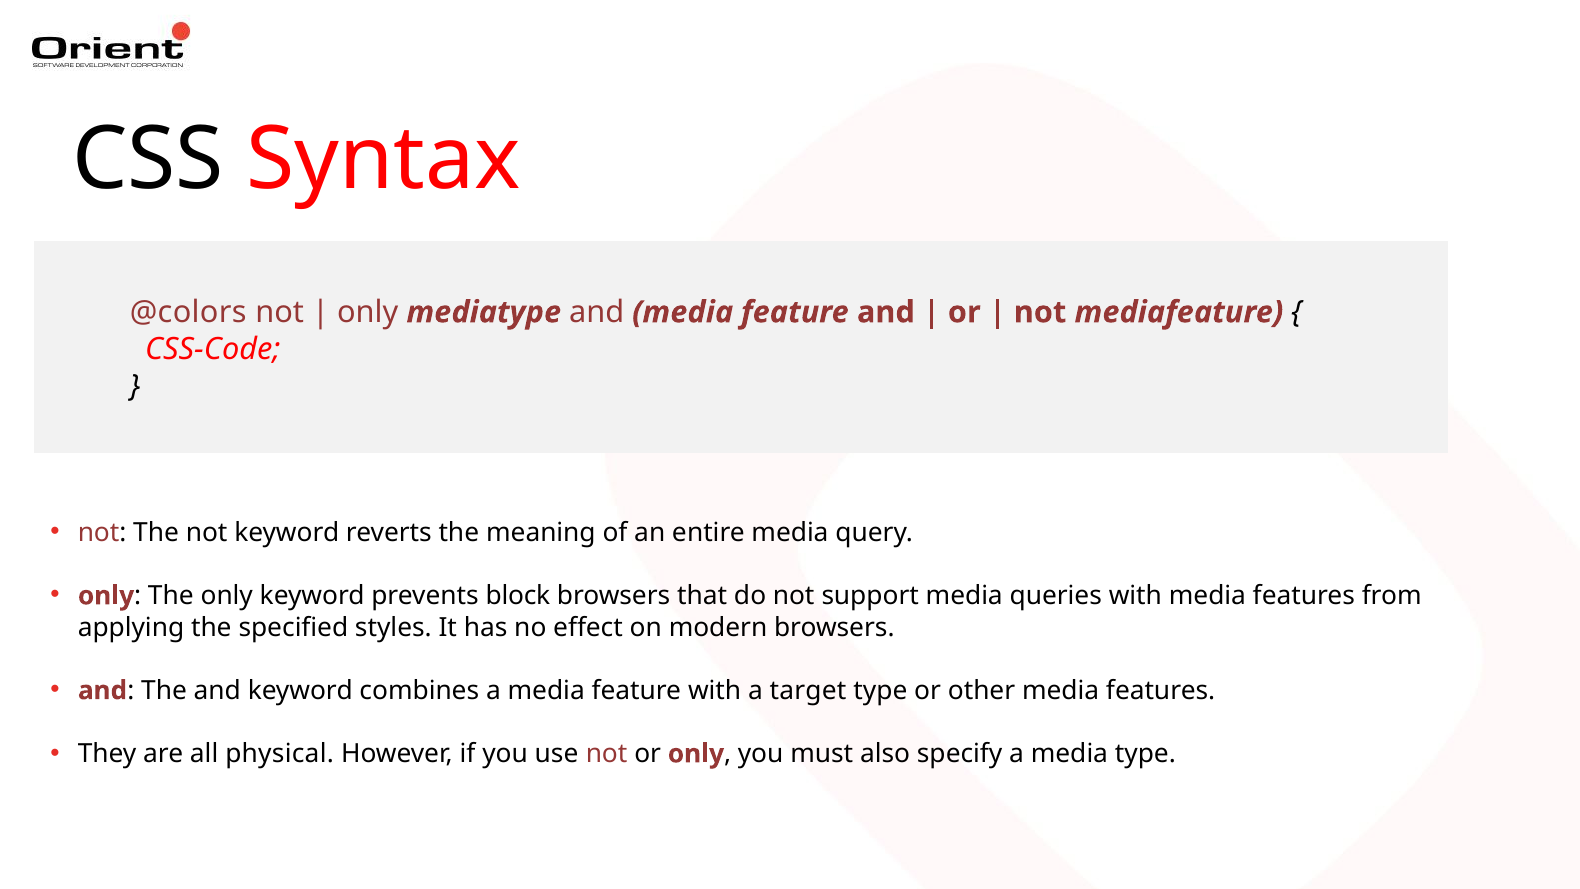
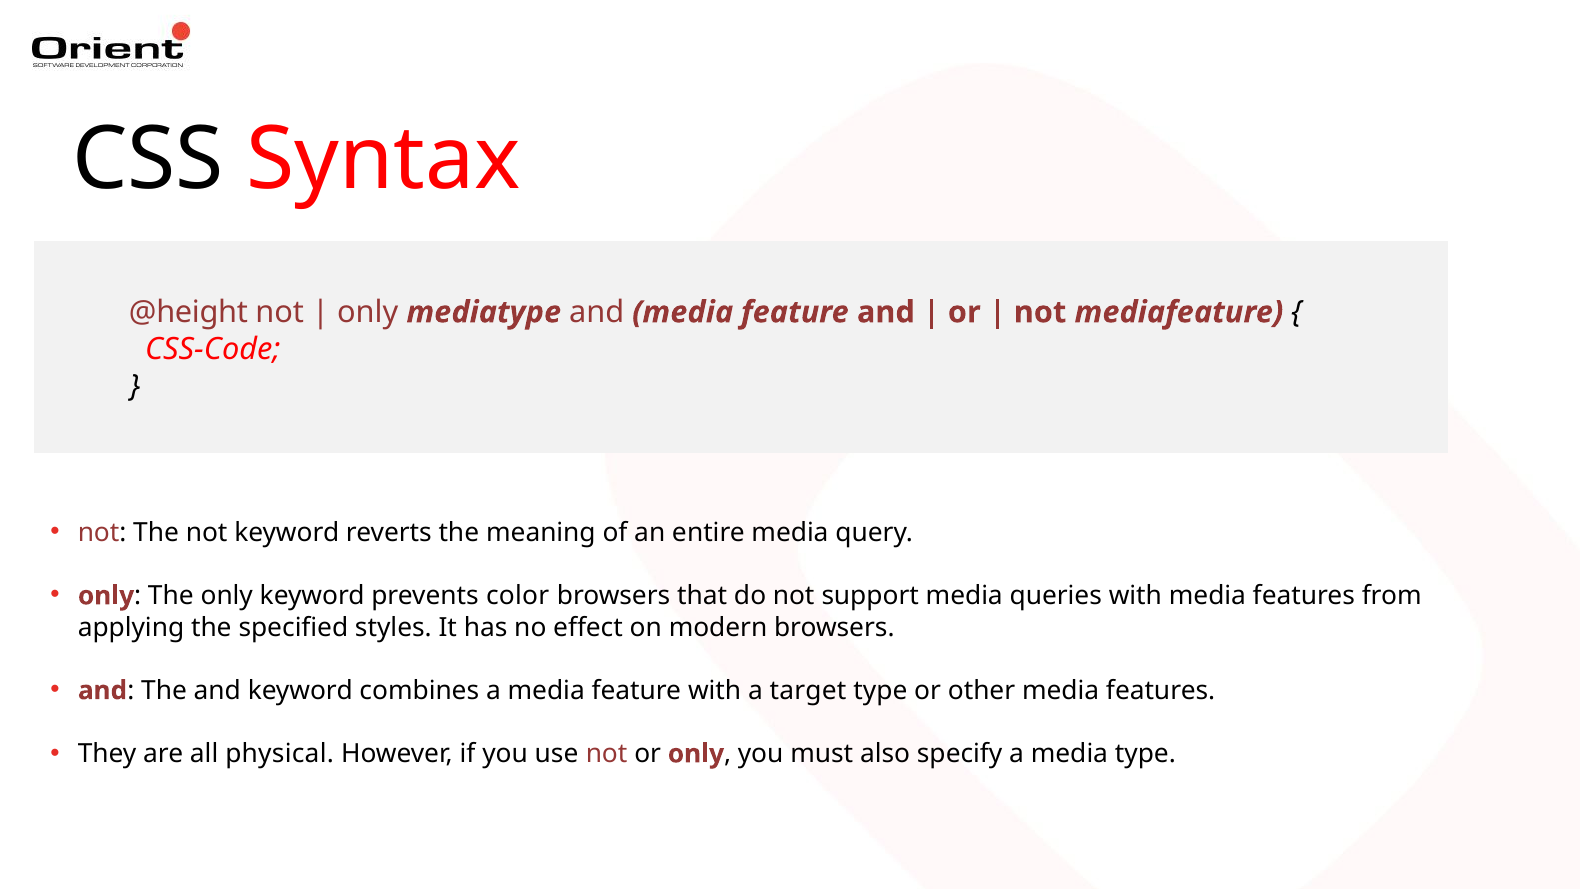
@colors: @colors -> @height (188, 312)
block: block -> color (518, 596)
